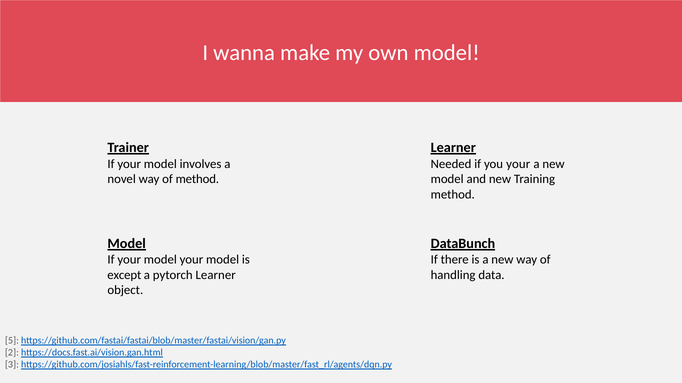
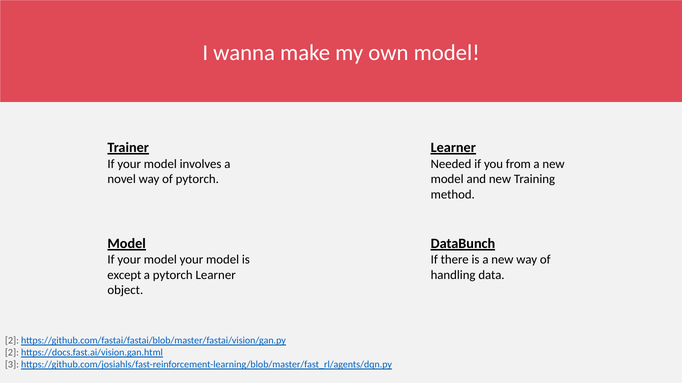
you your: your -> from (518, 164)
of method: method -> pytorch (197, 179)
5: 5 -> 2 (12, 341)
